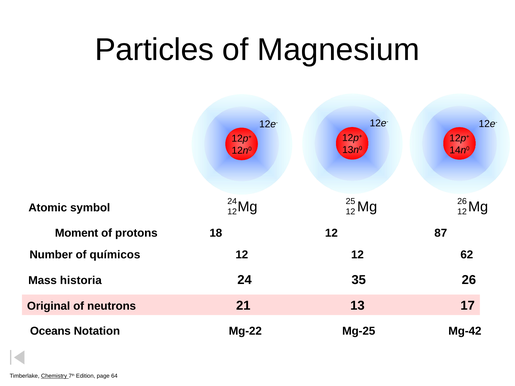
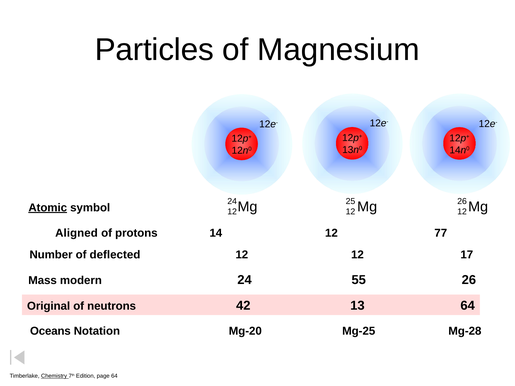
Atomic underline: none -> present (48, 208)
Moment: Moment -> Aligned (76, 233)
18: 18 -> 14 (216, 233)
87: 87 -> 77 (441, 233)
químicos: químicos -> deflected (115, 255)
62: 62 -> 17 (467, 255)
historia: historia -> modern (81, 281)
35: 35 -> 55 (359, 280)
21: 21 -> 42 (243, 306)
13 17: 17 -> 64 (468, 306)
Mg-22: Mg-22 -> Mg-20 (245, 331)
Mg-42: Mg-42 -> Mg-28 (465, 331)
